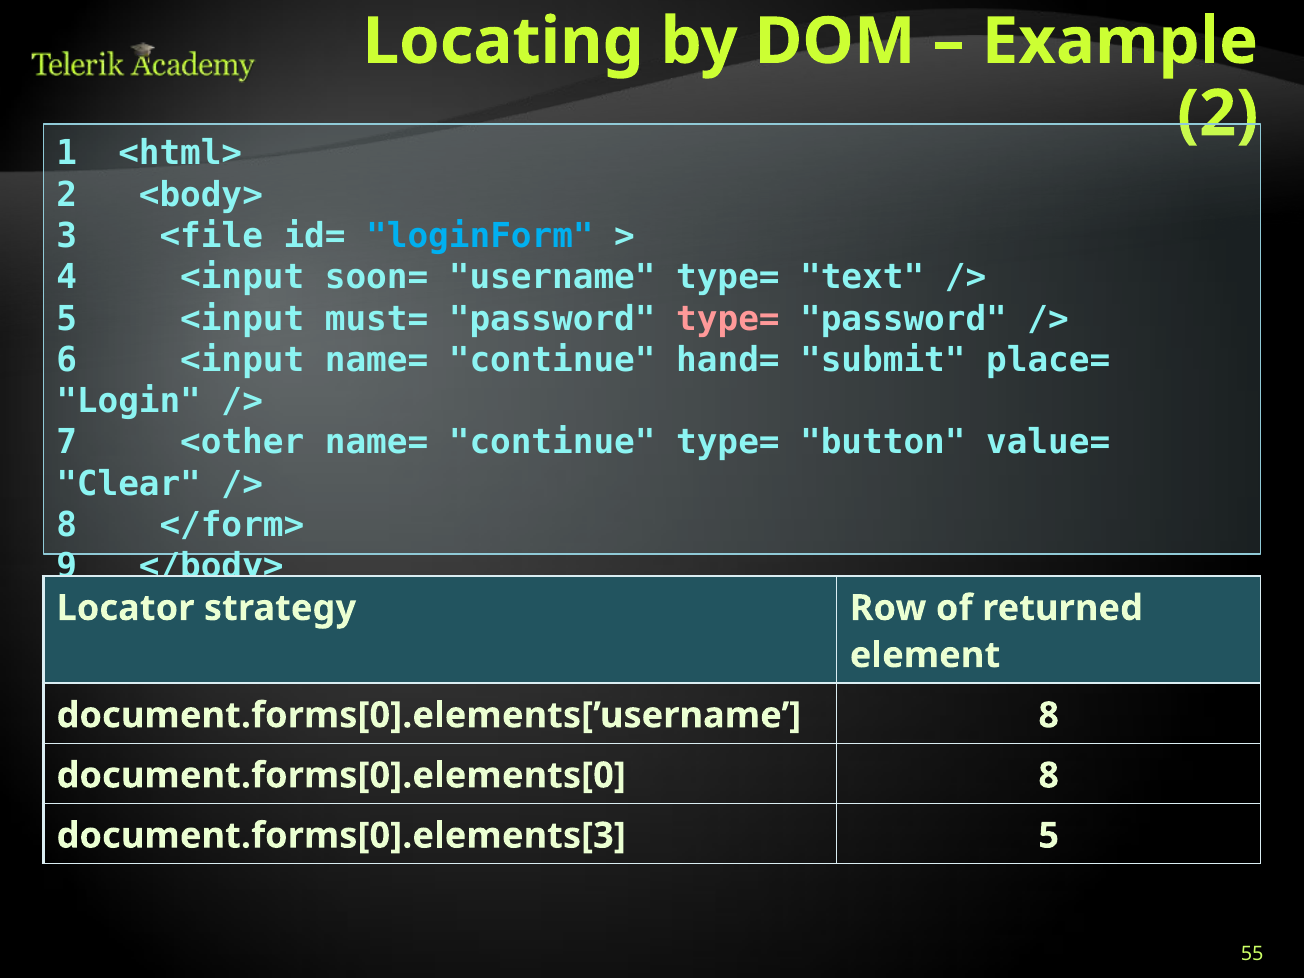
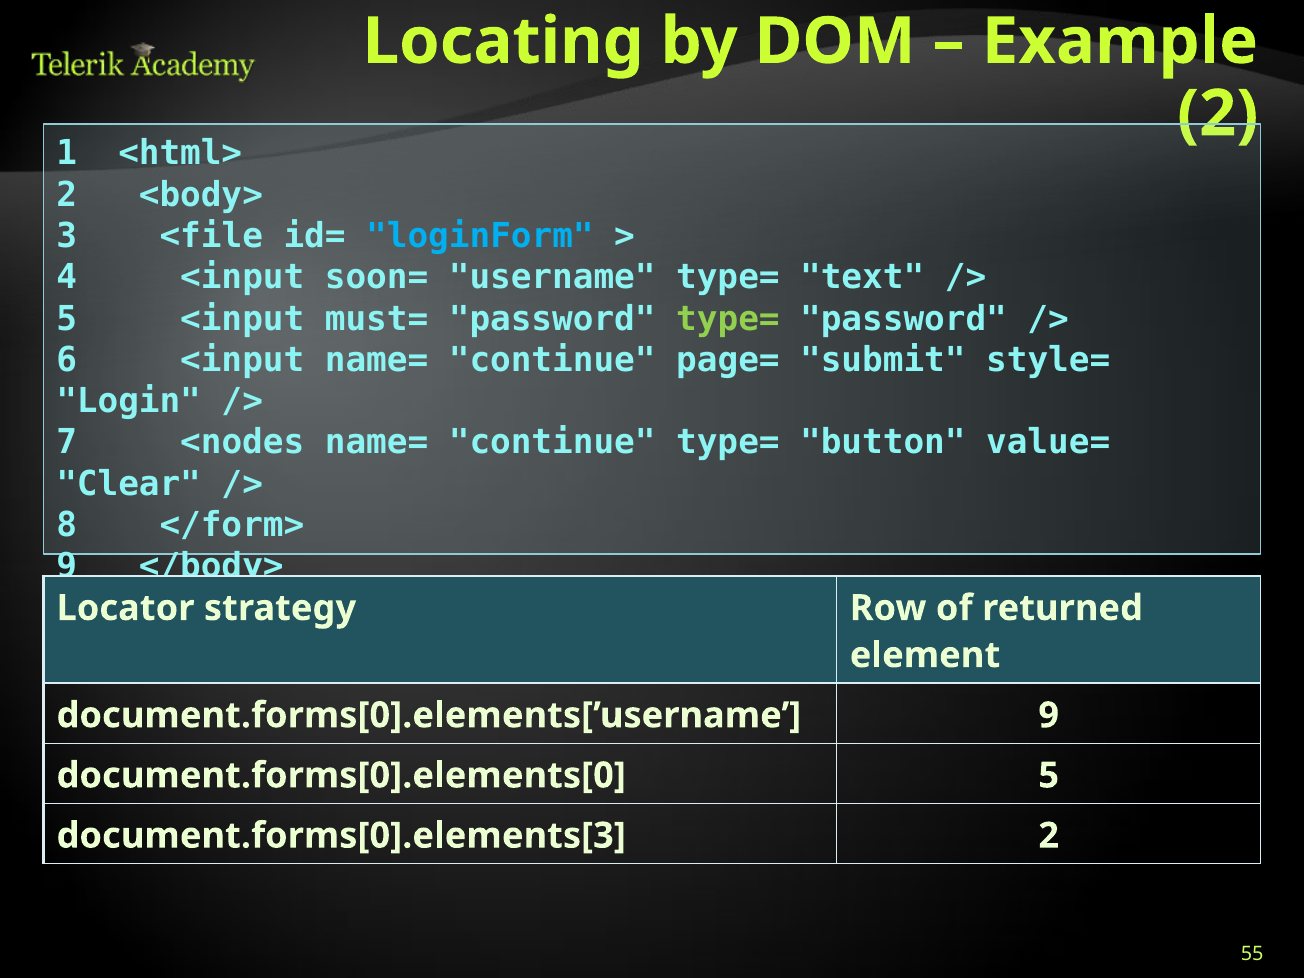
type= colour: pink -> light green (728, 319)
hand=: hand= -> page= (728, 360)
place=: place= -> style= (1048, 360)
<other: <other -> <nodes (242, 442)
document.forms[0].elements[’username 8: 8 -> 9 (1049, 715)
document.forms[0].elements[0 8: 8 -> 5 (1049, 776)
document.forms[0].elements[3 5: 5 -> 2 (1049, 836)
